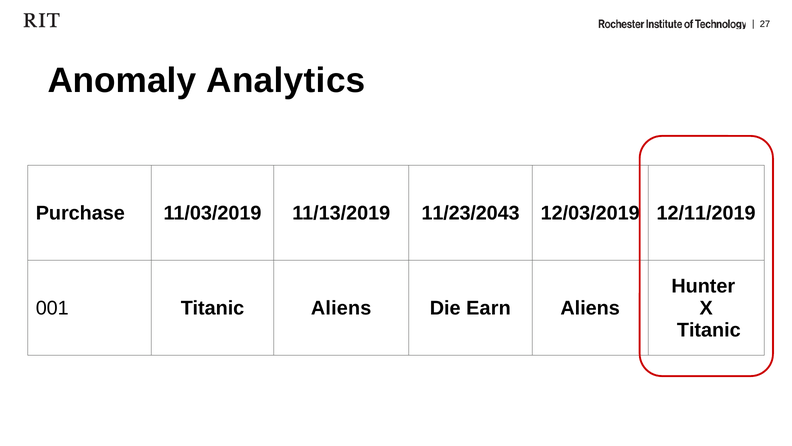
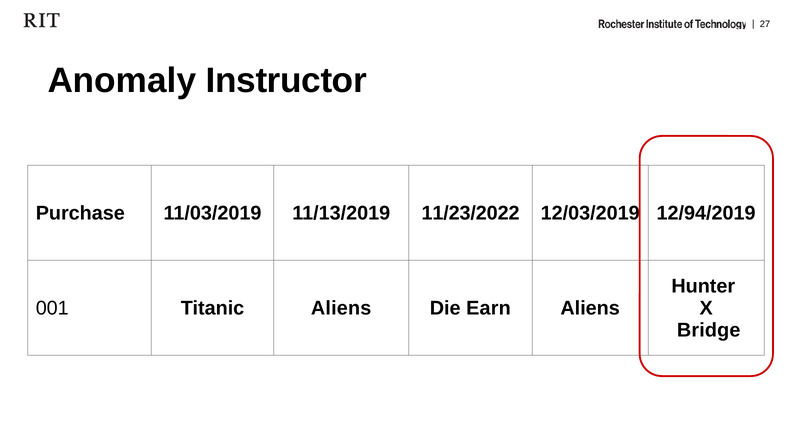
Analytics: Analytics -> Instructor (286, 80)
11/23/2043: 11/23/2043 -> 11/23/2022 (471, 213)
12/11/2019: 12/11/2019 -> 12/94/2019 (706, 213)
Titanic: Titanic -> Bridge (709, 330)
